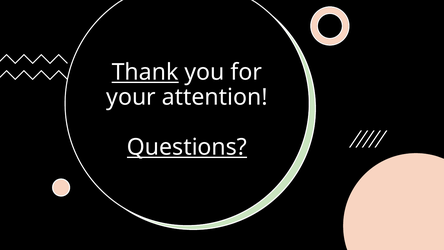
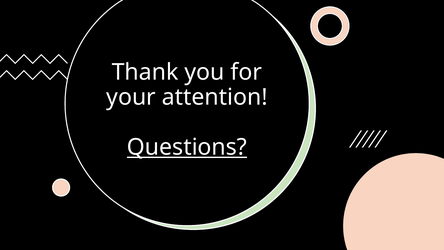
Thank underline: present -> none (145, 72)
